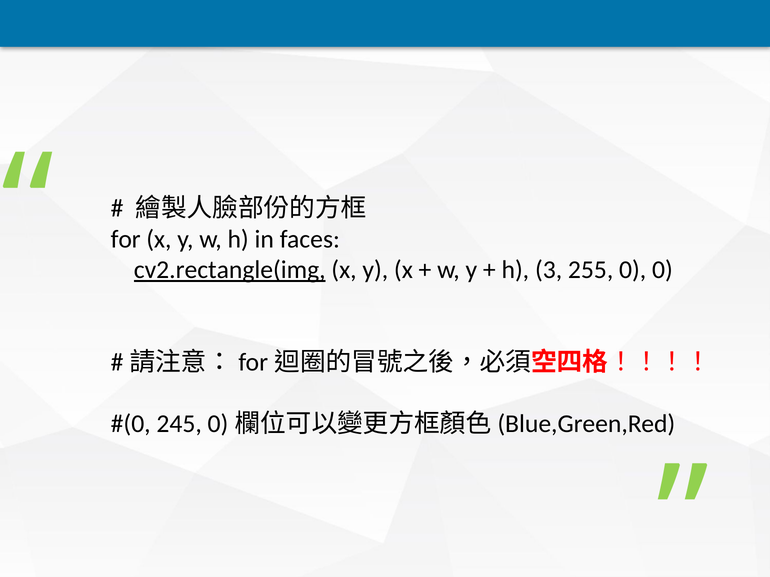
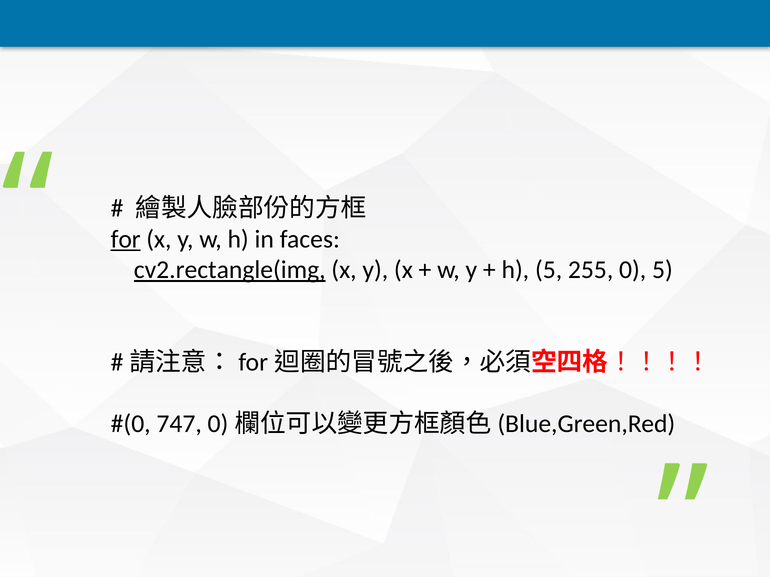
for underline: none -> present (126, 239)
h 3: 3 -> 5 (549, 270)
0 0: 0 -> 5 (662, 270)
245: 245 -> 747 (179, 424)
